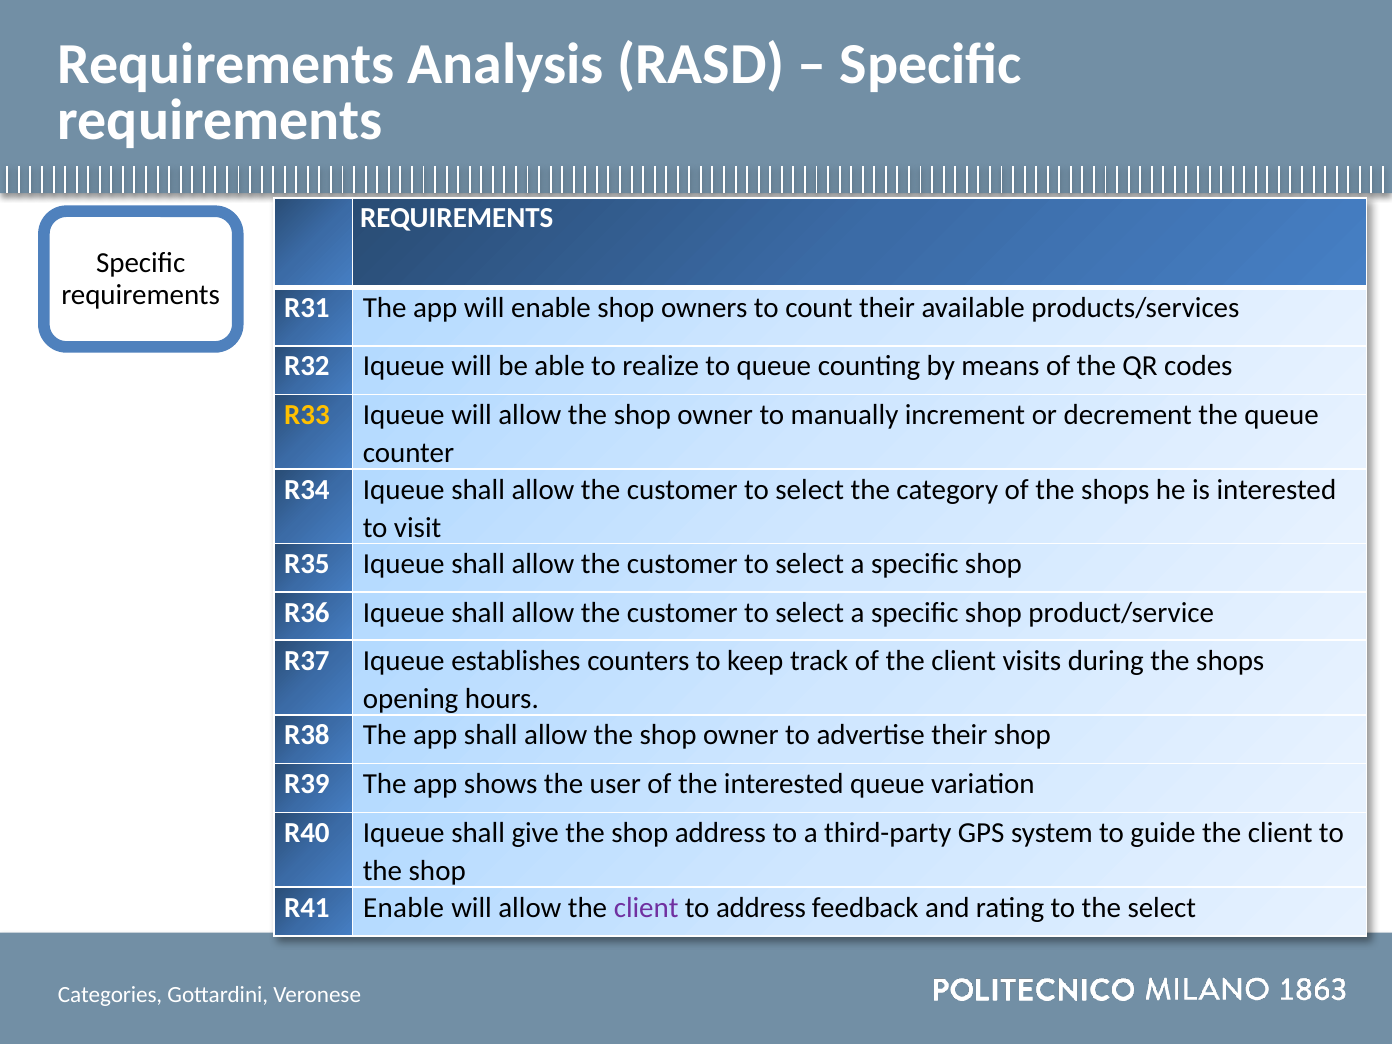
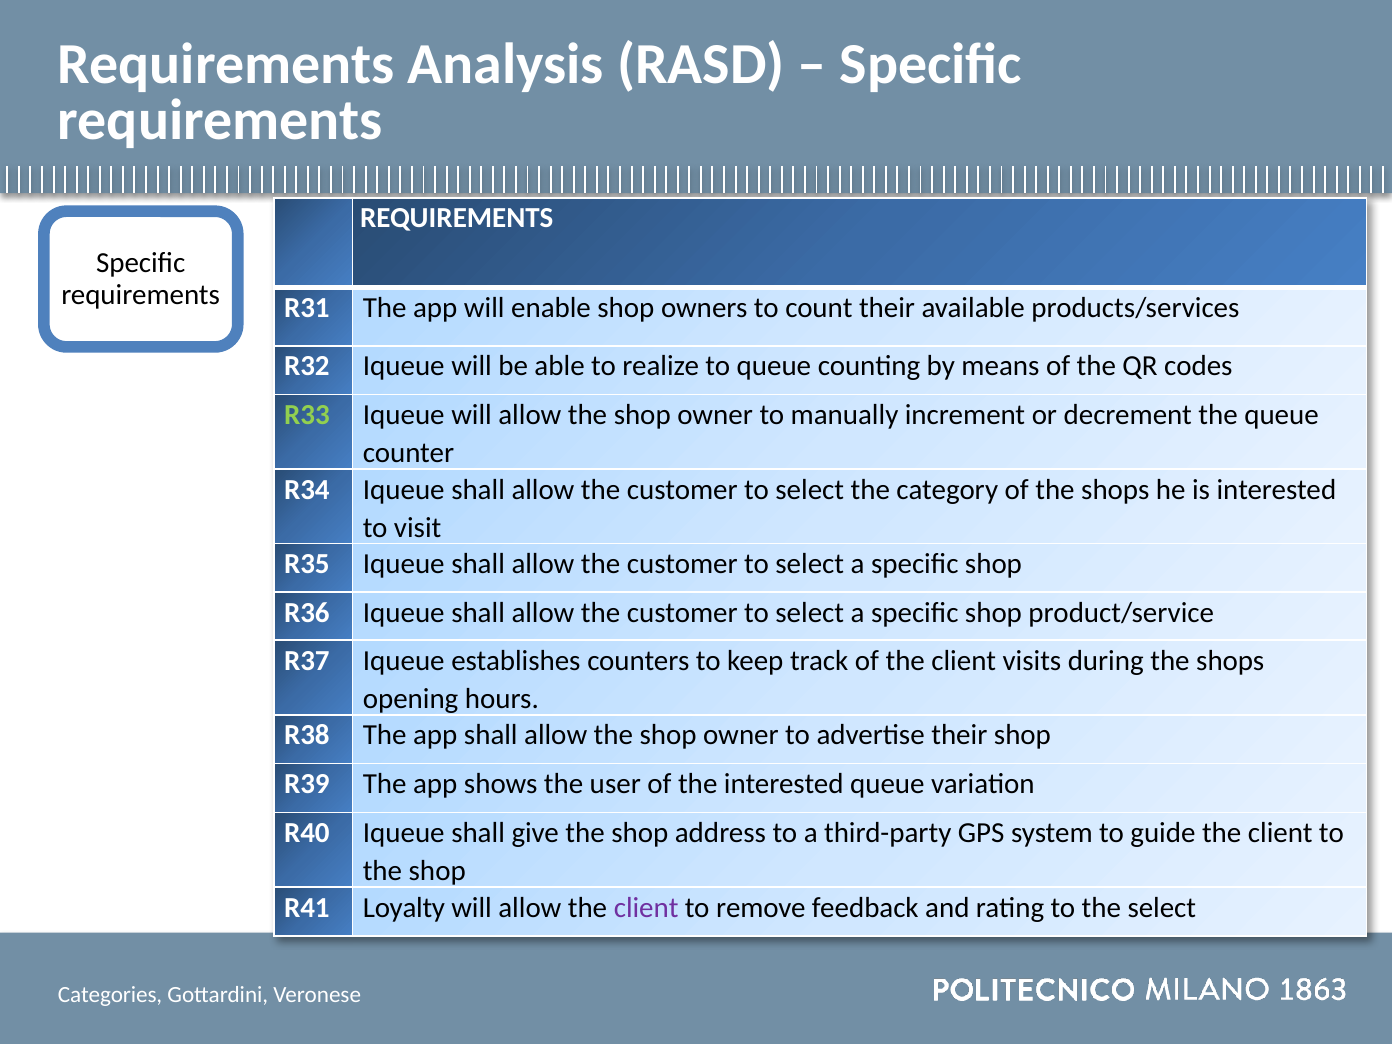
R33 colour: yellow -> light green (307, 415)
R41 Enable: Enable -> Loyalty (404, 907)
to address: address -> remove (761, 907)
